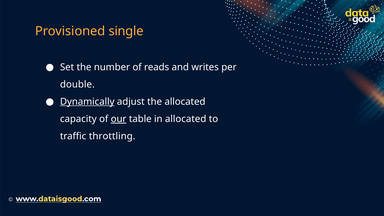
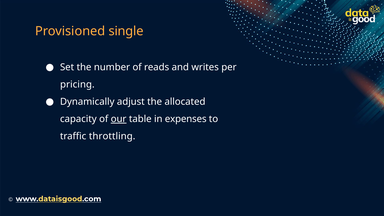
double: double -> pricing (77, 84)
Dynamically underline: present -> none (87, 102)
in allocated: allocated -> expenses (186, 119)
